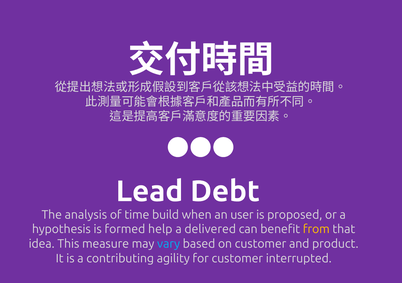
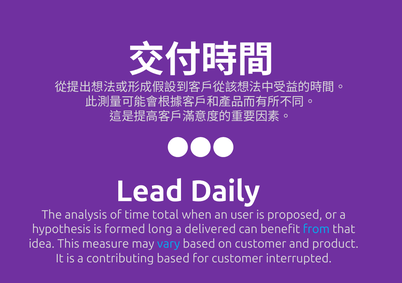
Debt: Debt -> Daily (225, 192)
build: build -> total (165, 215)
help: help -> long (160, 230)
from colour: yellow -> light blue (316, 230)
contributing agility: agility -> based (173, 259)
